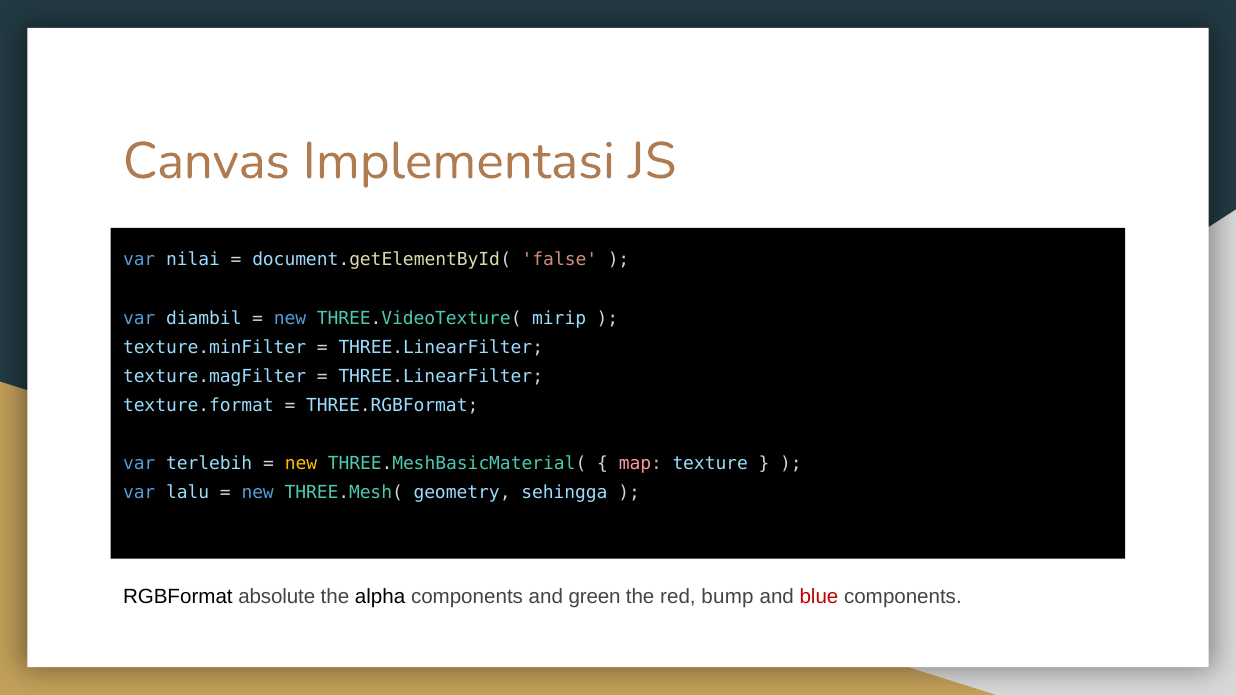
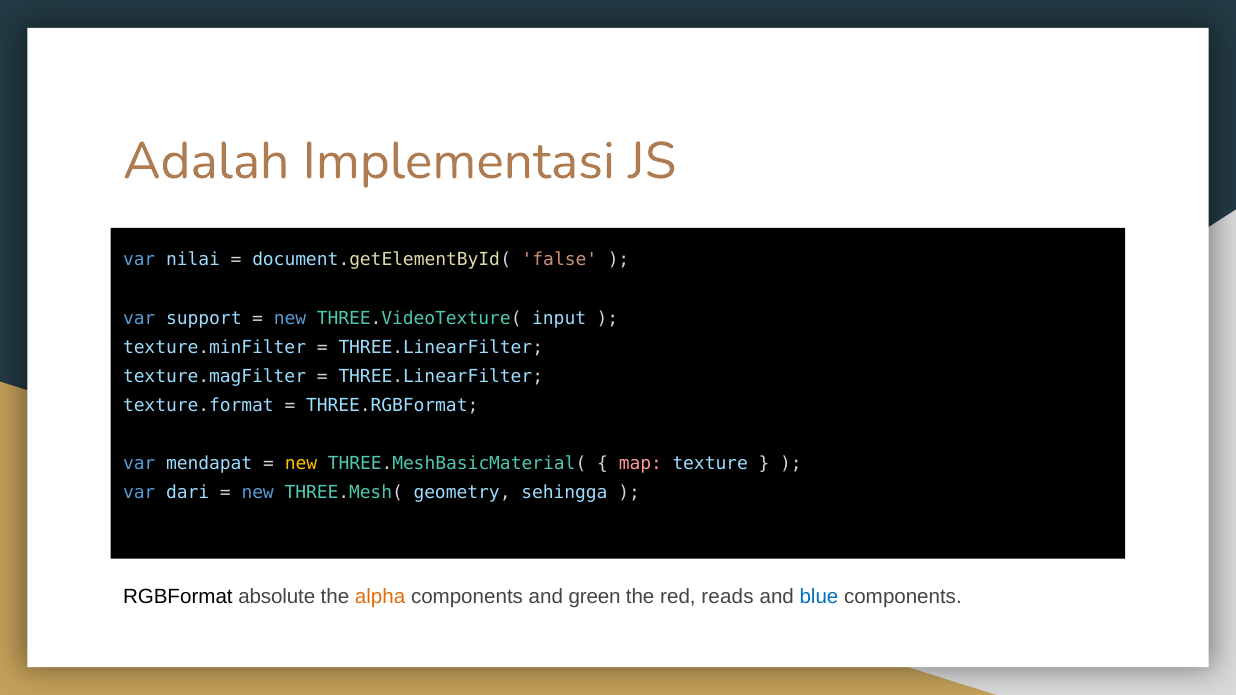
Canvas: Canvas -> Adalah (206, 161)
diambil: diambil -> support (204, 318)
mirip: mirip -> input (559, 318)
terlebih: terlebih -> mendapat (209, 464)
lalu: lalu -> dari (188, 493)
alpha colour: black -> orange (380, 597)
bump: bump -> reads (728, 597)
blue colour: red -> blue (819, 597)
